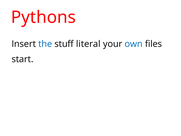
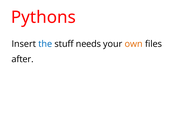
literal: literal -> needs (88, 44)
own colour: blue -> orange (134, 44)
start: start -> after (23, 59)
